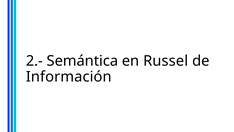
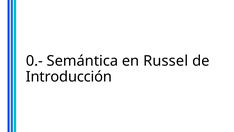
2.-: 2.- -> 0.- (34, 61)
Información: Información -> Introducción (69, 77)
